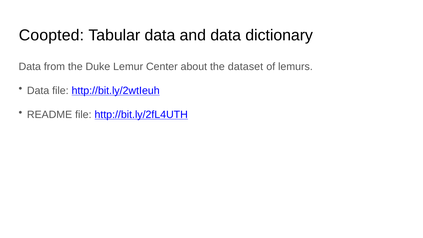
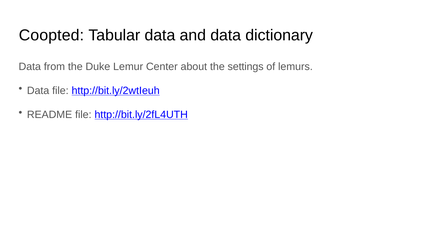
dataset: dataset -> settings (246, 67)
